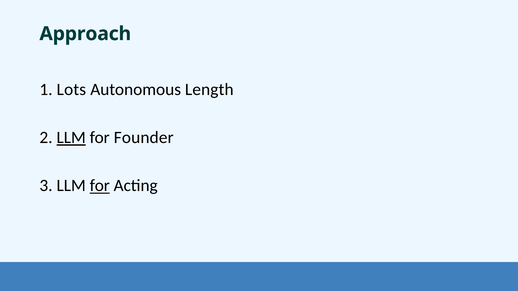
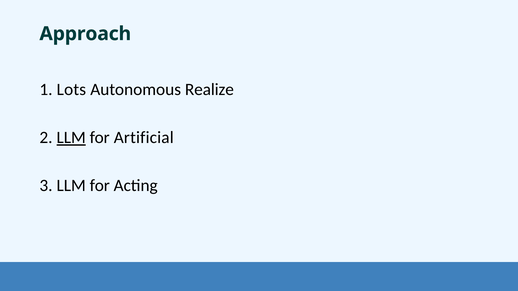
Length: Length -> Realize (209, 90)
Founder: Founder -> Artificial (144, 138)
for underline: present -> none (100, 186)
